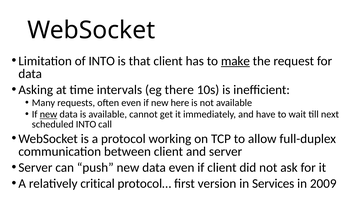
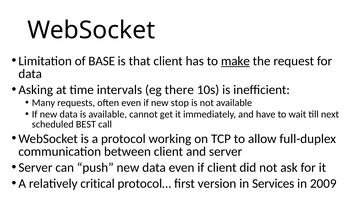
of INTO: INTO -> BASE (102, 61)
here: here -> stop (180, 103)
new underline: present -> none (49, 114)
scheduled INTO: INTO -> BEST (86, 124)
